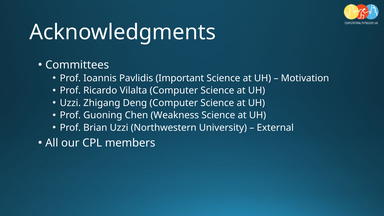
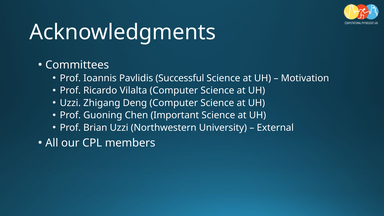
Important: Important -> Successful (180, 78)
Weakness: Weakness -> Important (175, 115)
